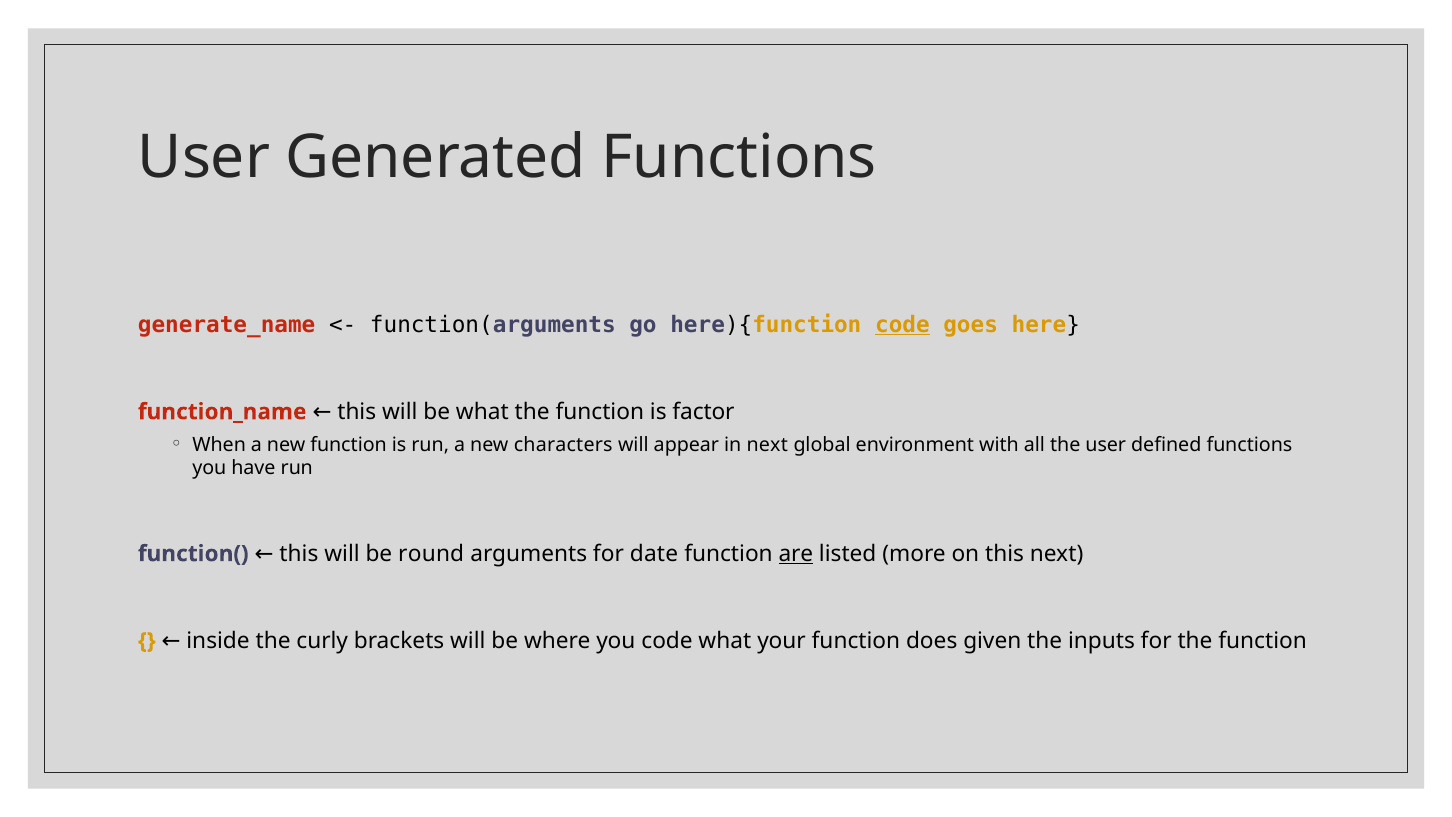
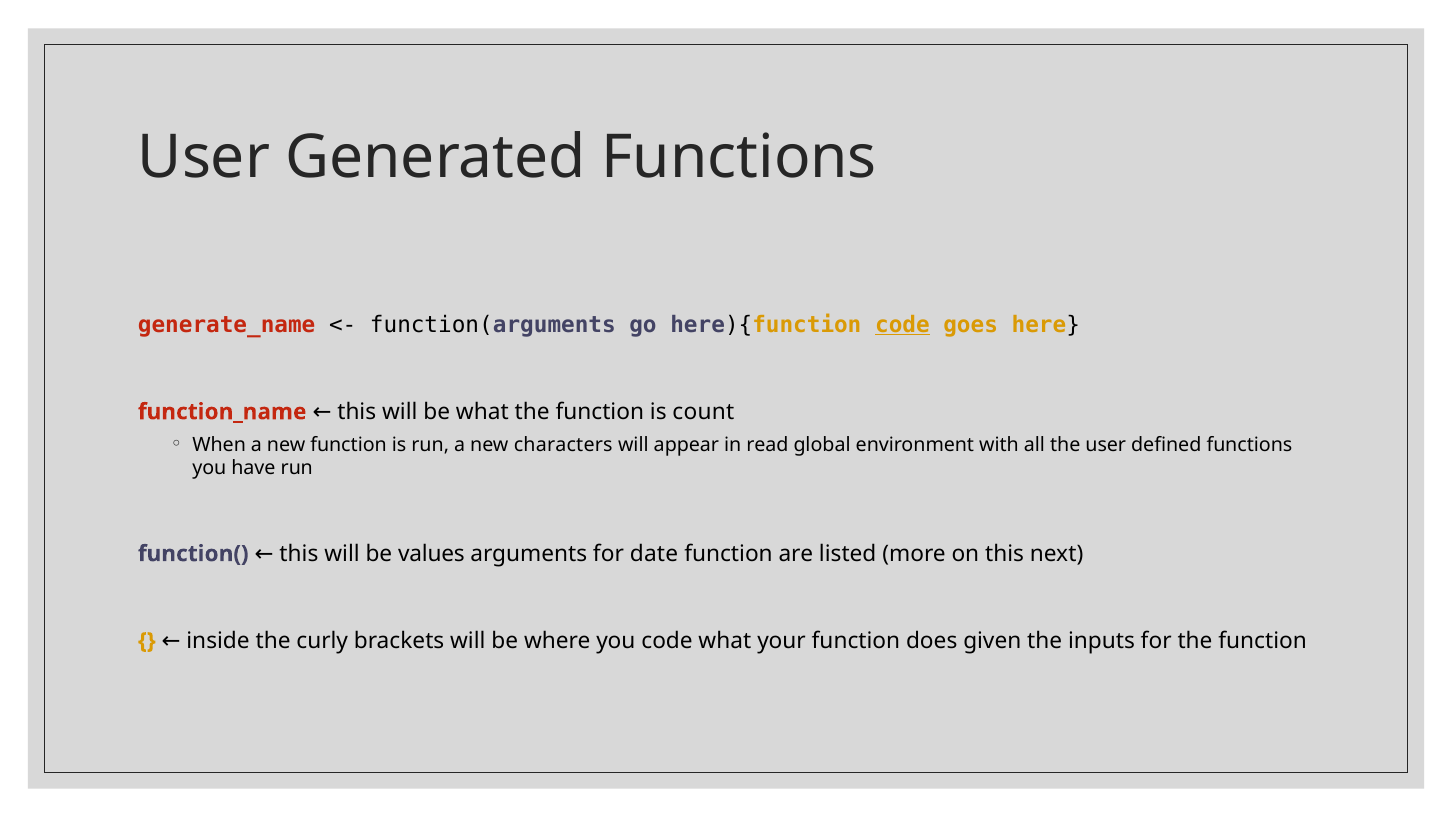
factor: factor -> count (703, 412)
in next: next -> read (767, 444)
round: round -> values (431, 554)
are underline: present -> none (796, 554)
